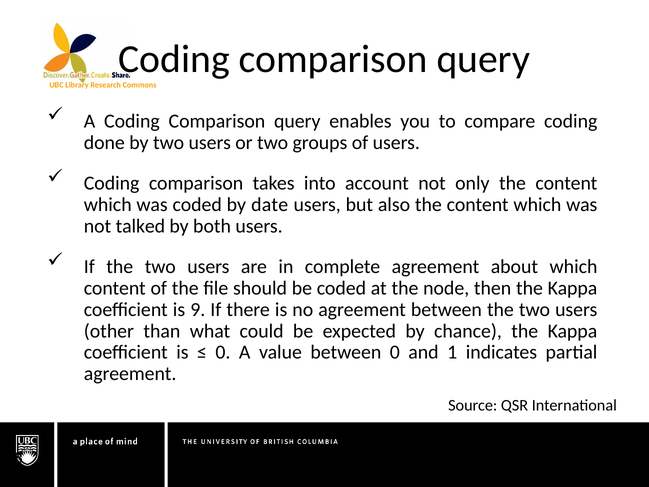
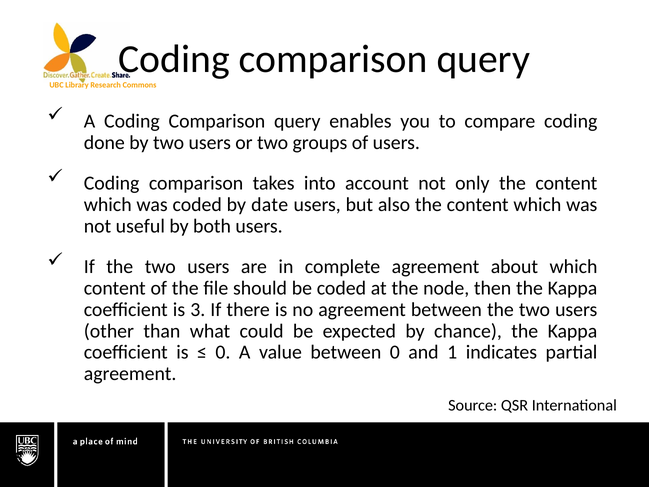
talked: talked -> useful (140, 226)
9: 9 -> 3 (198, 309)
